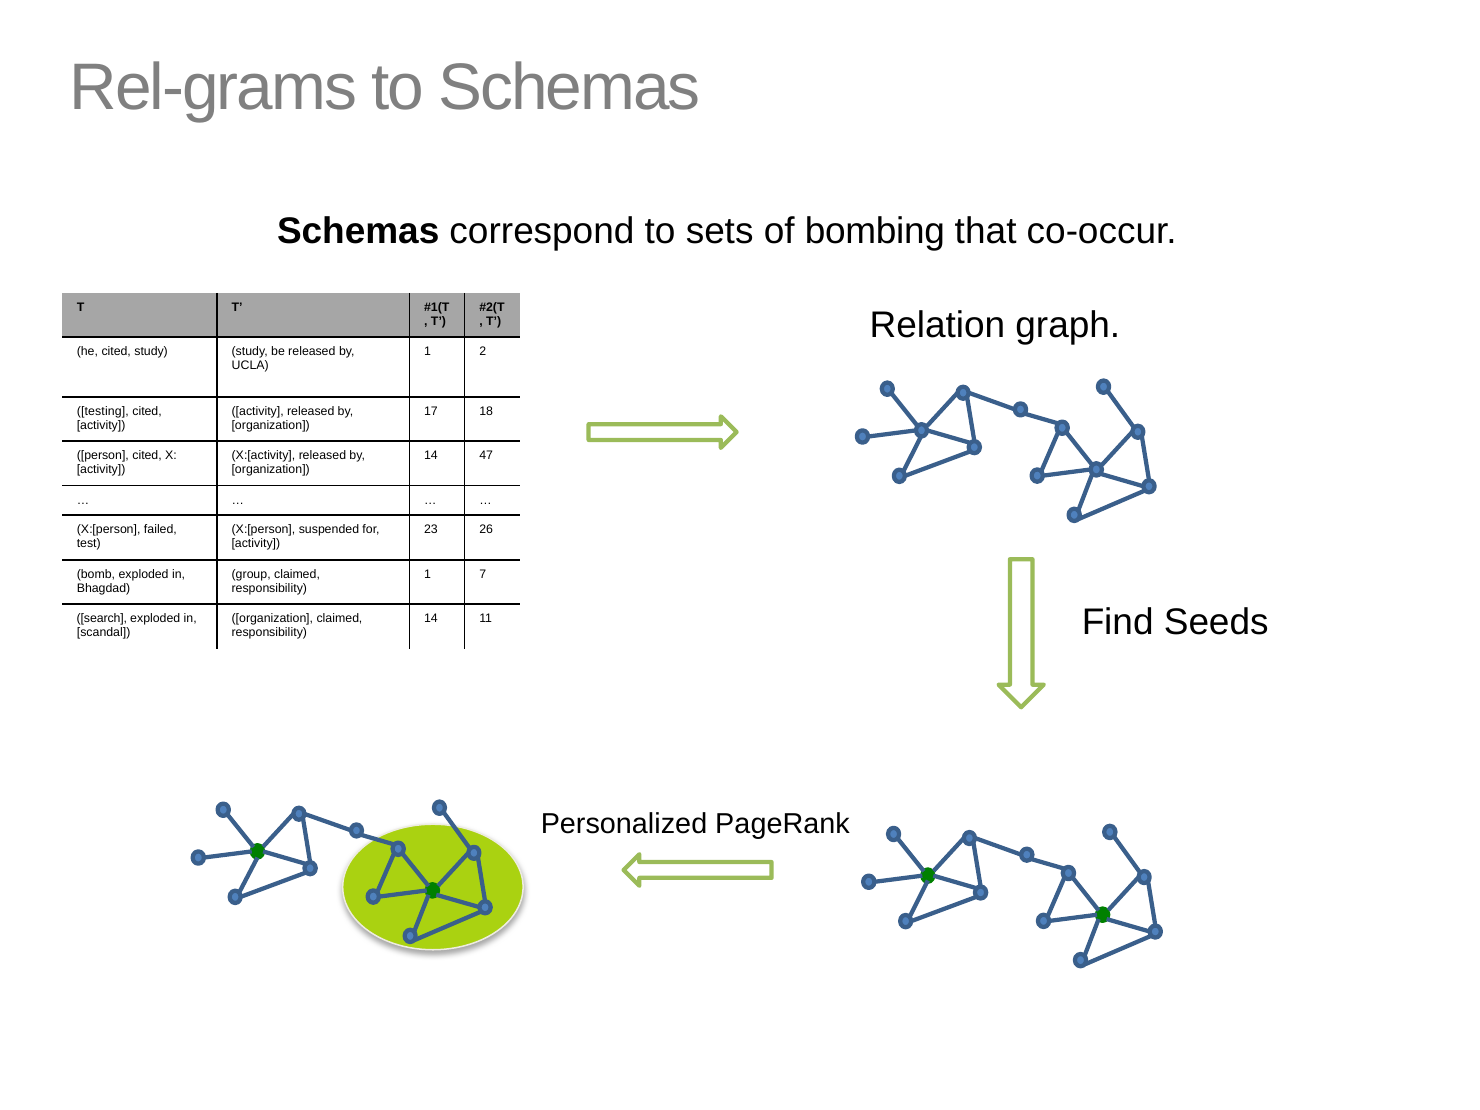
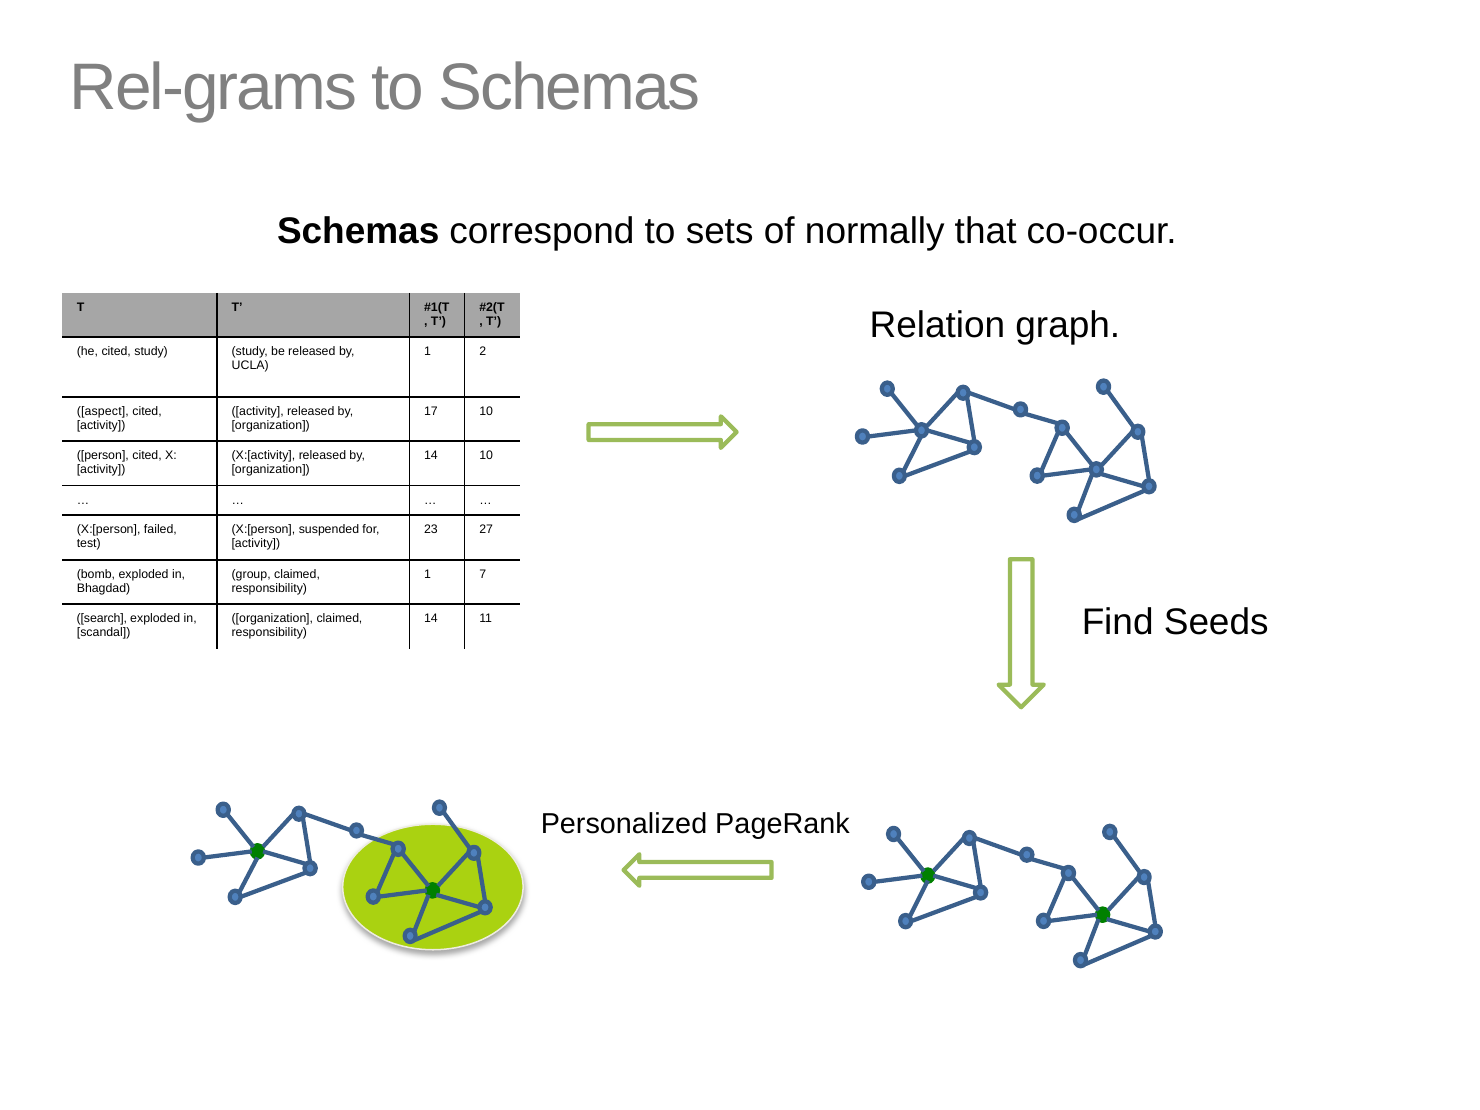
bombing: bombing -> normally (875, 231)
testing: testing -> aspect (103, 411)
17 18: 18 -> 10 (486, 411)
14 47: 47 -> 10 (486, 456)
26: 26 -> 27 (486, 530)
